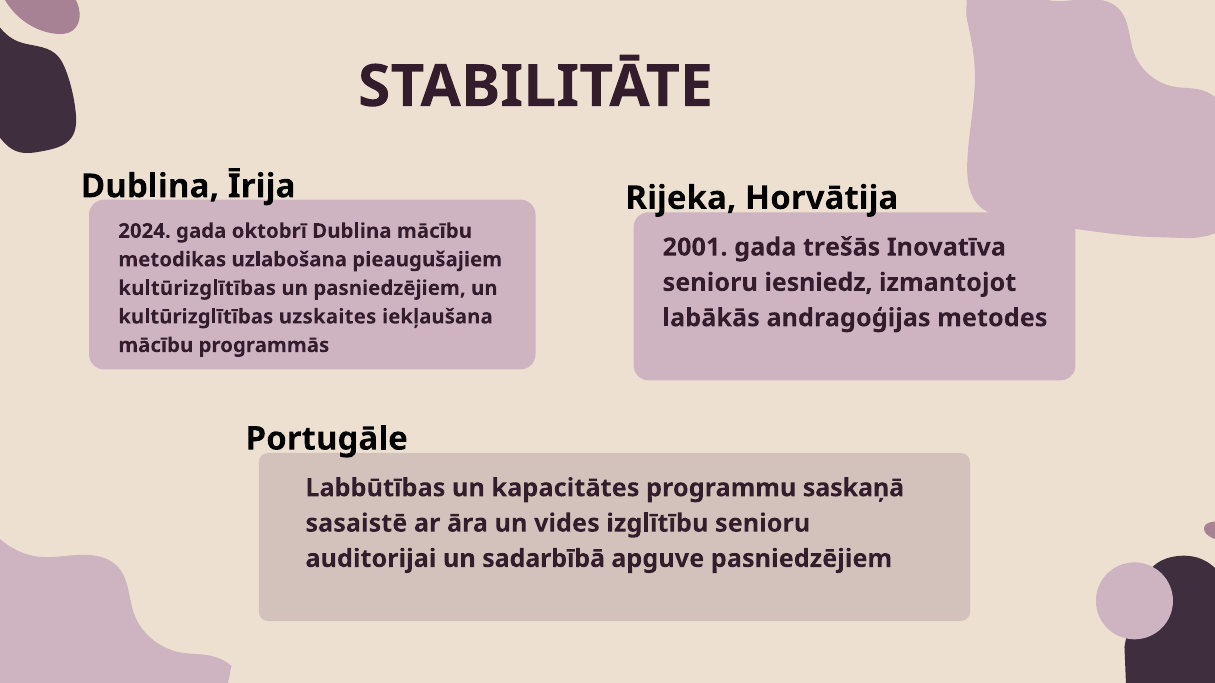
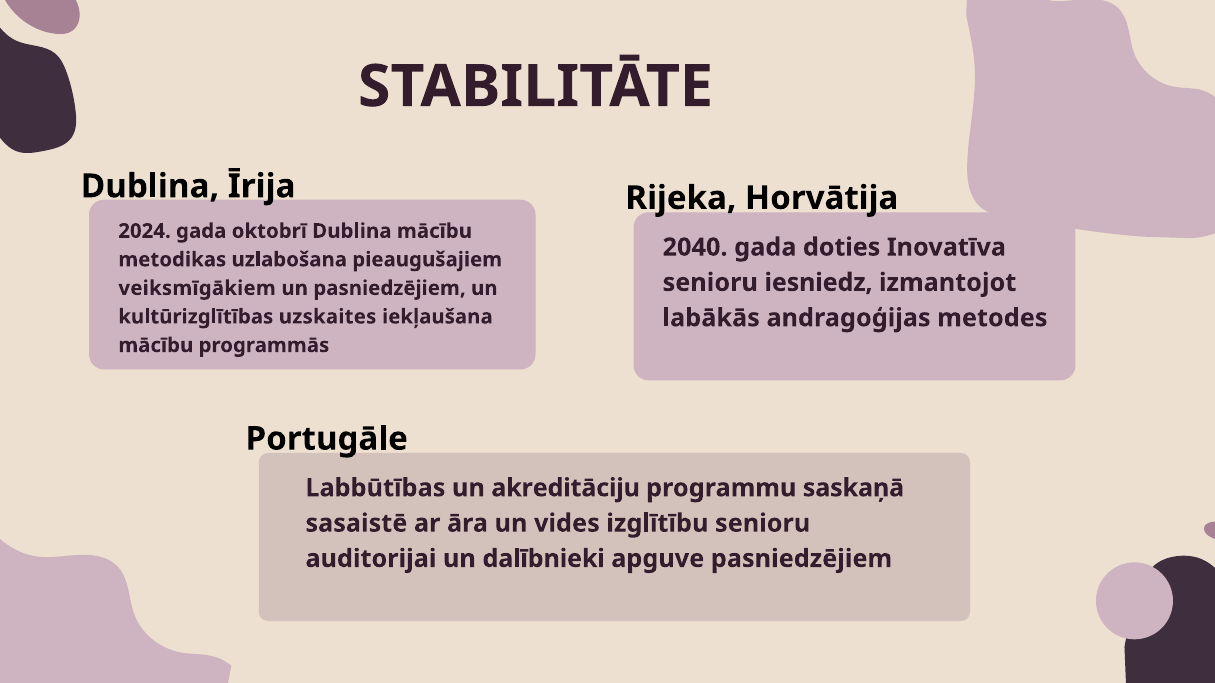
2001: 2001 -> 2040 (695, 247)
trešās: trešās -> doties (842, 247)
kultūrizglītības: kultūrizglītības -> veiksmīgākiem (197, 288)
kapacitātes: kapacitātes -> akreditāciju (566, 488)
sadarbībā: sadarbībā -> dalībnieki (544, 559)
